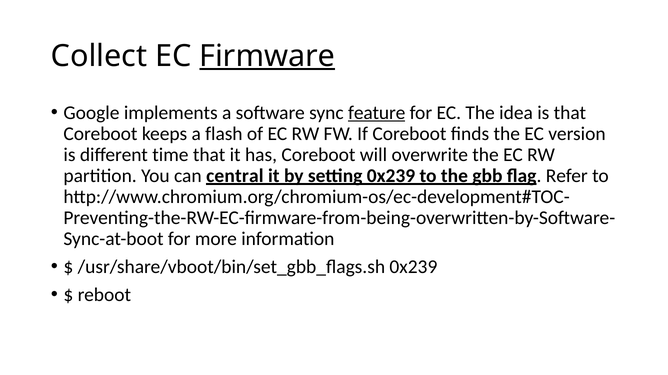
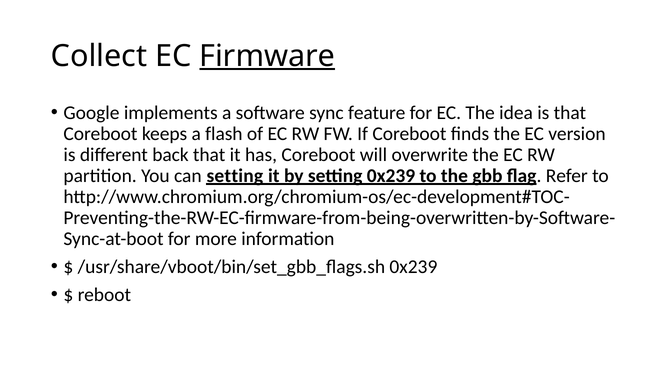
feature underline: present -> none (377, 113)
time: time -> back (170, 155)
can central: central -> setting (235, 176)
